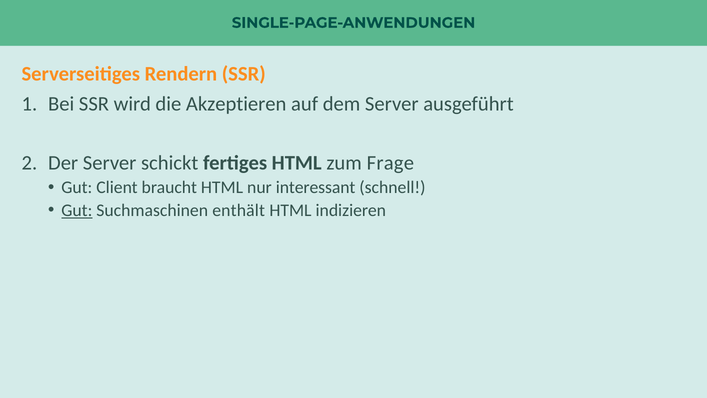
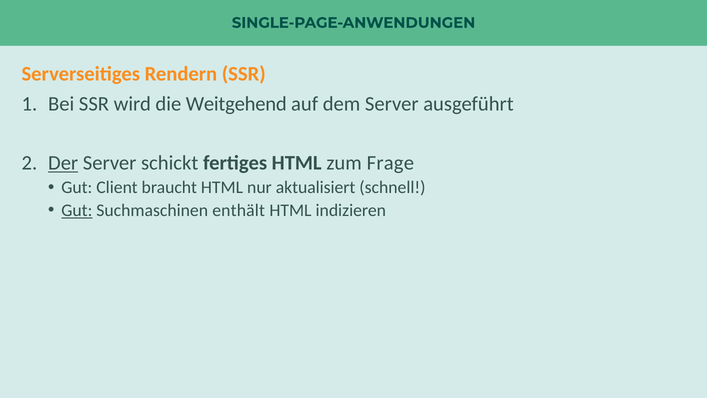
Akzeptieren: Akzeptieren -> Weitgehend (236, 104)
Der underline: none -> present (63, 163)
interessant: interessant -> aktualisiert (316, 187)
